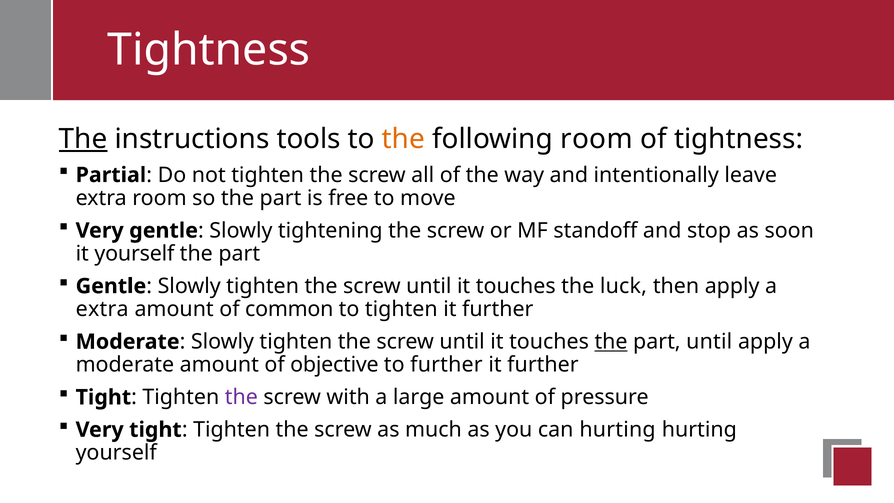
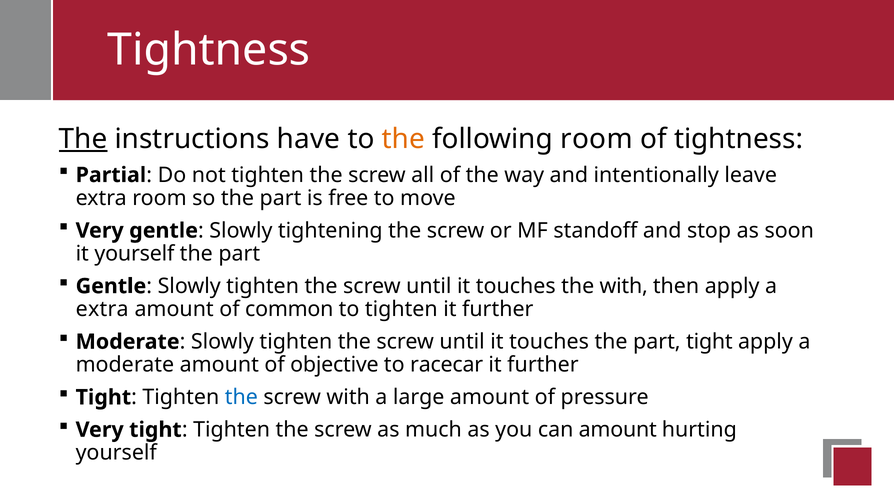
tools: tools -> have (308, 139)
the luck: luck -> with (624, 286)
the underline: present -> none (611, 342)
part until: until -> tight (709, 342)
to further: further -> racecar (447, 365)
the colour: purple -> blue (241, 397)
can hurting: hurting -> amount (618, 430)
